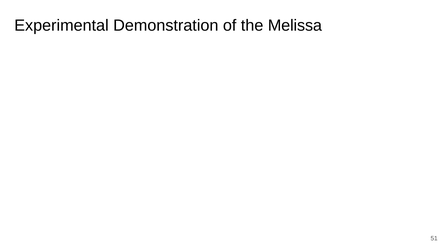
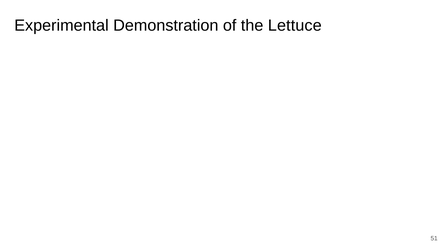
Melissa: Melissa -> Lettuce (295, 25)
